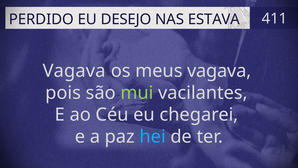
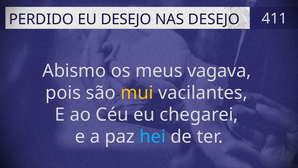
NAS ESTAVA: ESTAVA -> DESEJO (214, 19)
Vagava: Vagava -> Abismo (74, 71)
mui colour: light green -> yellow (137, 93)
